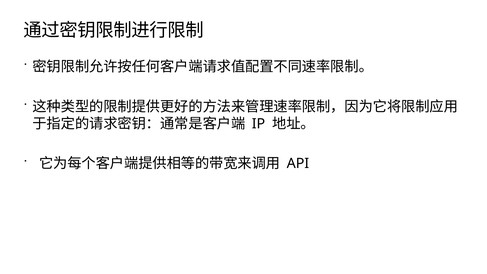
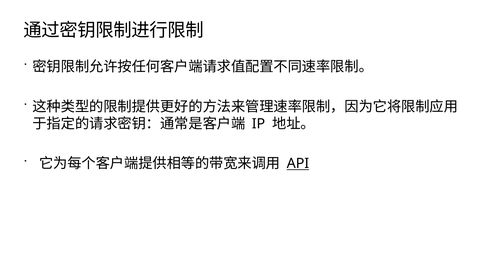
API underline: none -> present (298, 164)
